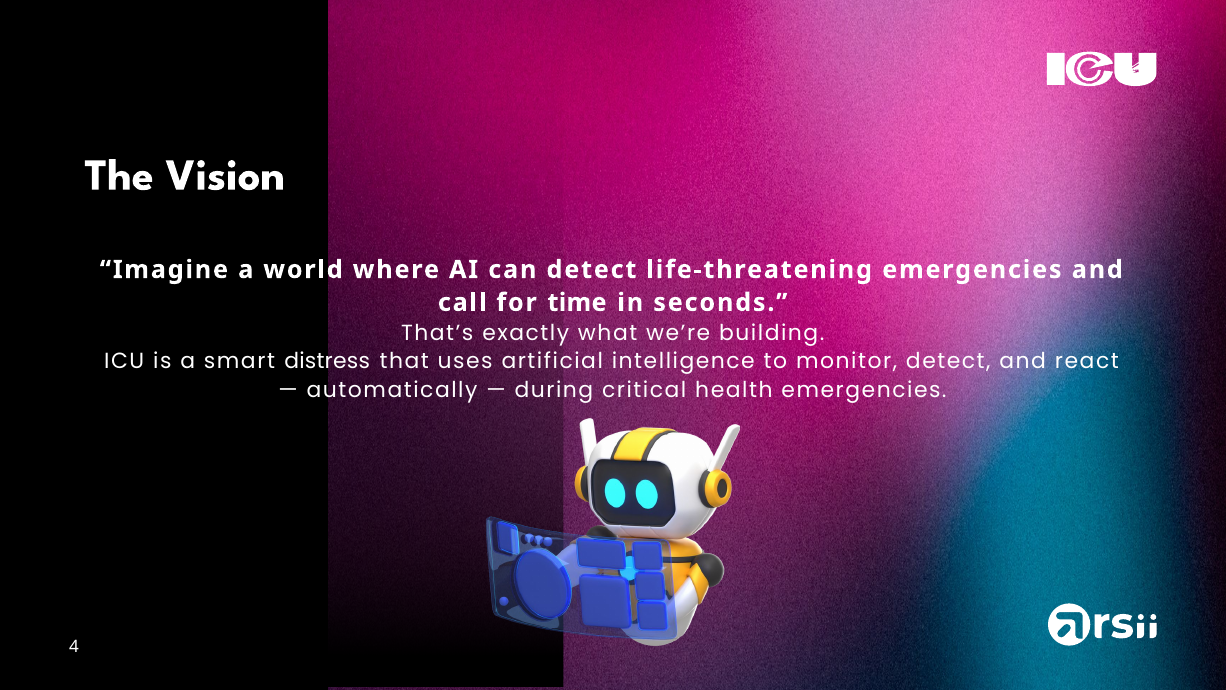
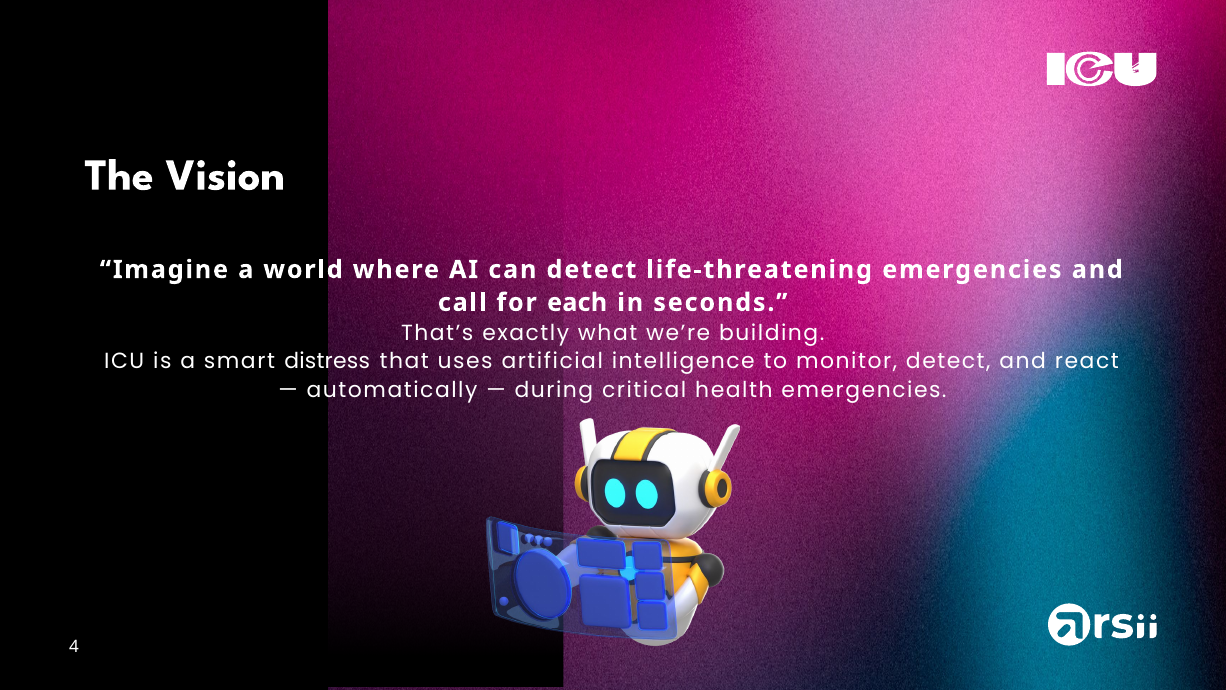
time: time -> each (577, 302)
